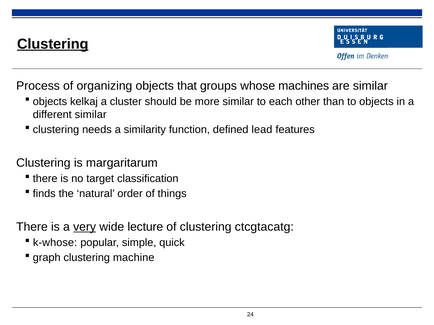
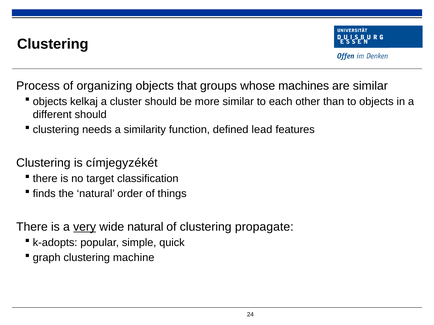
Clustering underline: present -> none (53, 44)
different similar: similar -> should (91, 115)
margaritarum: margaritarum -> címjegyzékét (122, 163)
wide lecture: lecture -> natural (145, 227)
ctcgtacatg: ctcgtacatg -> propagate (264, 227)
k-whose: k-whose -> k-adopts (55, 243)
